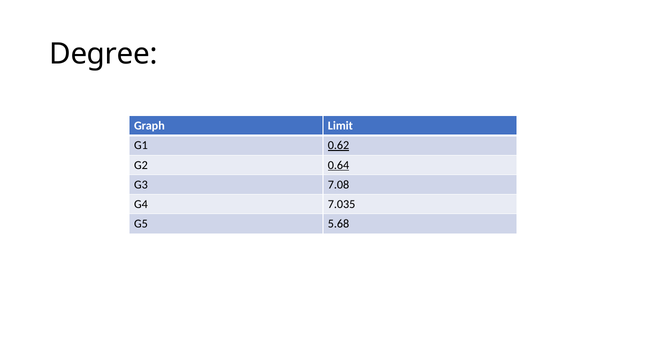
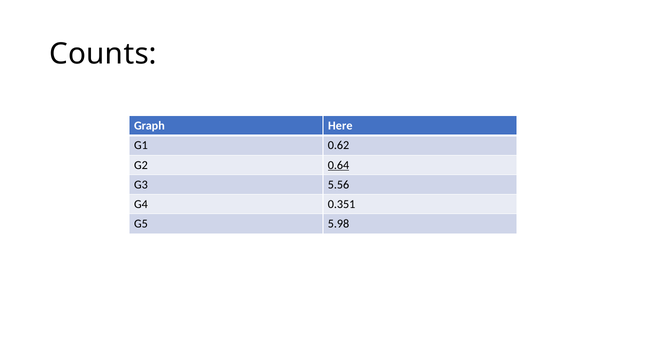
Degree: Degree -> Counts (103, 54)
Limit: Limit -> Here (340, 126)
0.62 underline: present -> none (339, 146)
7.08: 7.08 -> 5.56 (339, 185)
7.035: 7.035 -> 0.351 (342, 204)
5.68: 5.68 -> 5.98 (339, 224)
